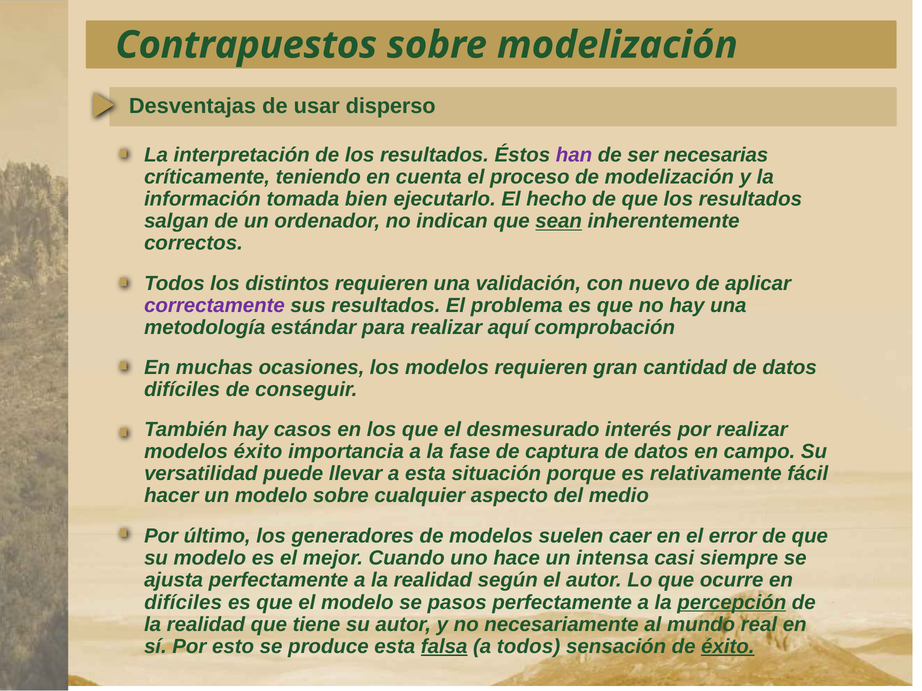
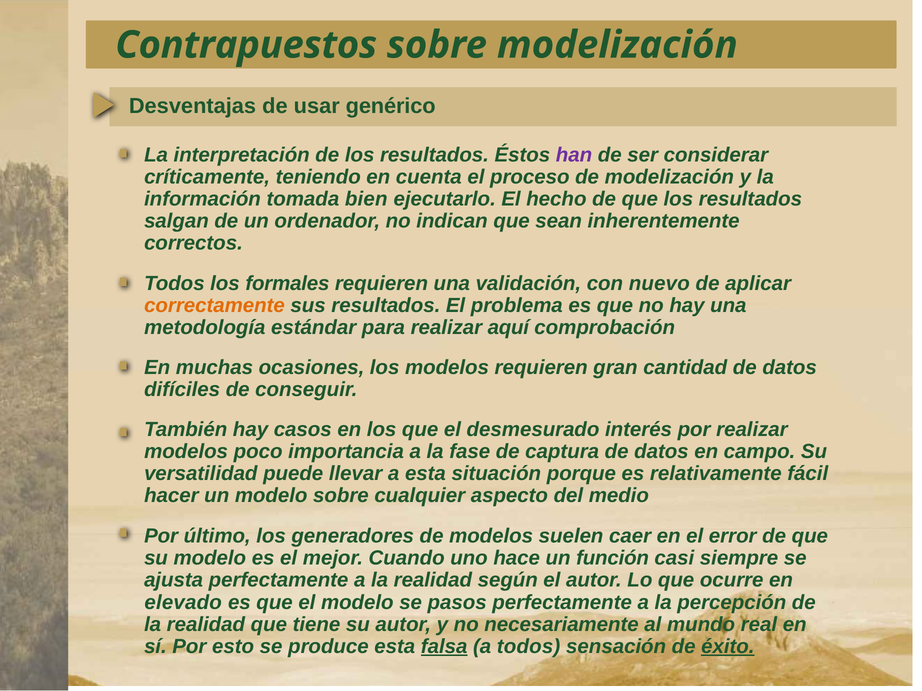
disperso: disperso -> genérico (391, 106)
necesarias: necesarias -> considerar (716, 155)
sean underline: present -> none (559, 221)
distintos: distintos -> formales (287, 284)
correctamente colour: purple -> orange (214, 306)
modelos éxito: éxito -> poco (258, 452)
intensa: intensa -> función (613, 558)
difíciles: difíciles -> elevado (183, 603)
percepción underline: present -> none (732, 603)
